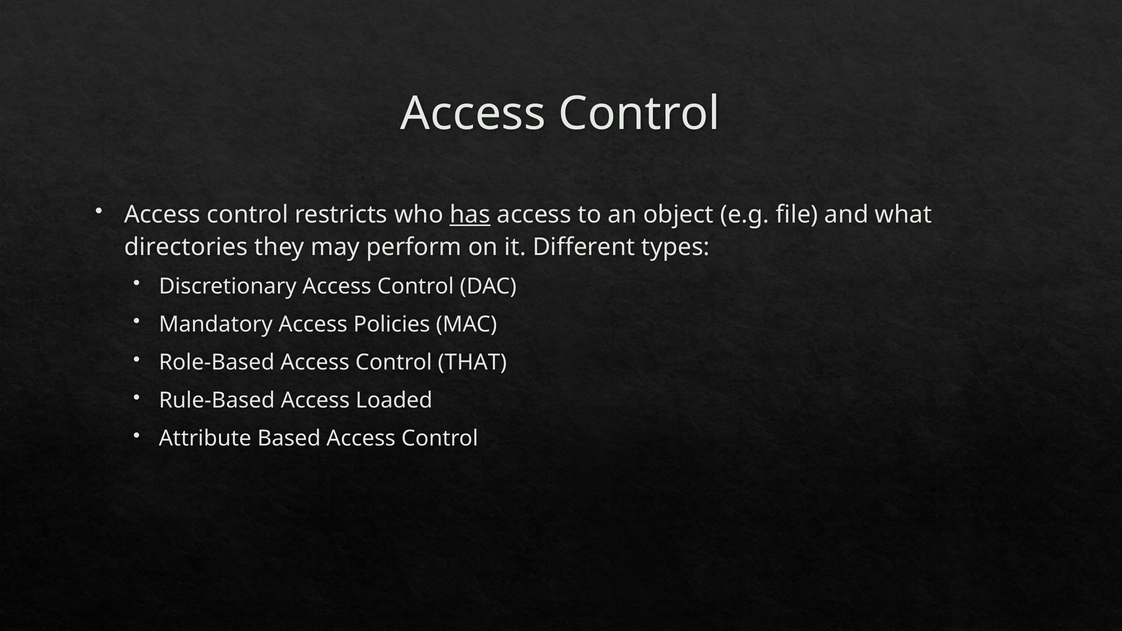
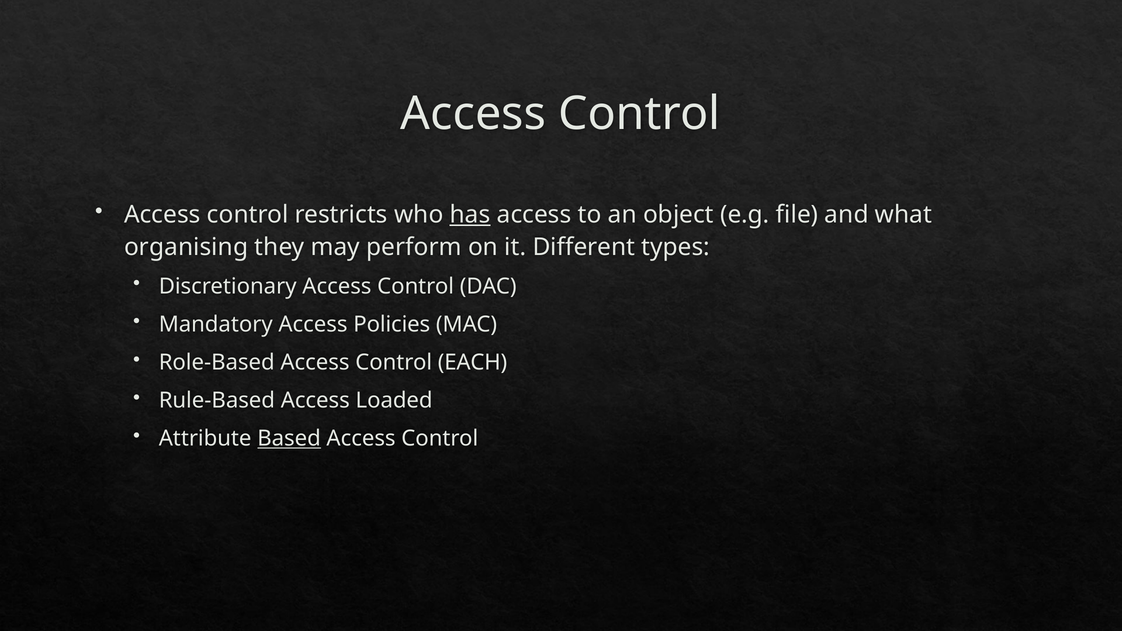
directories: directories -> organising (186, 247)
THAT: THAT -> EACH (473, 362)
Based underline: none -> present (289, 439)
